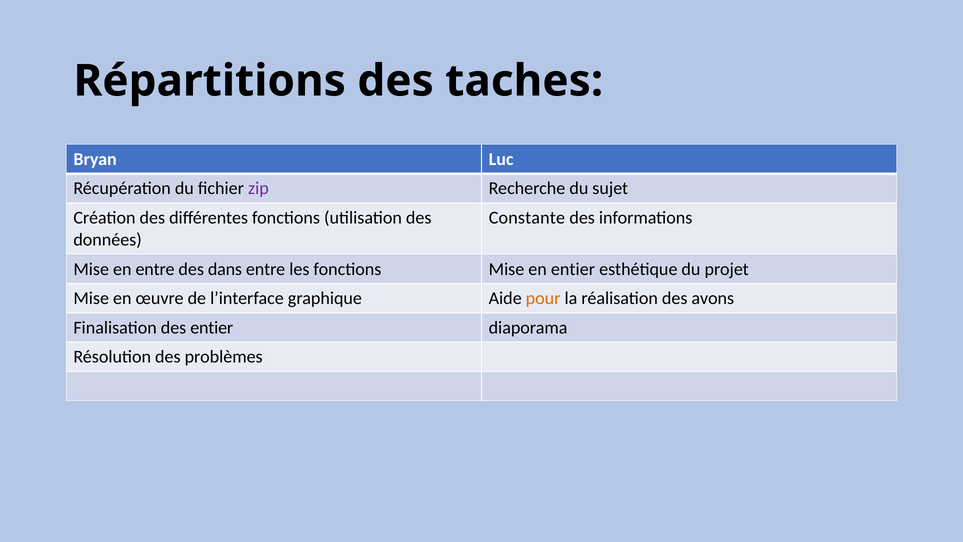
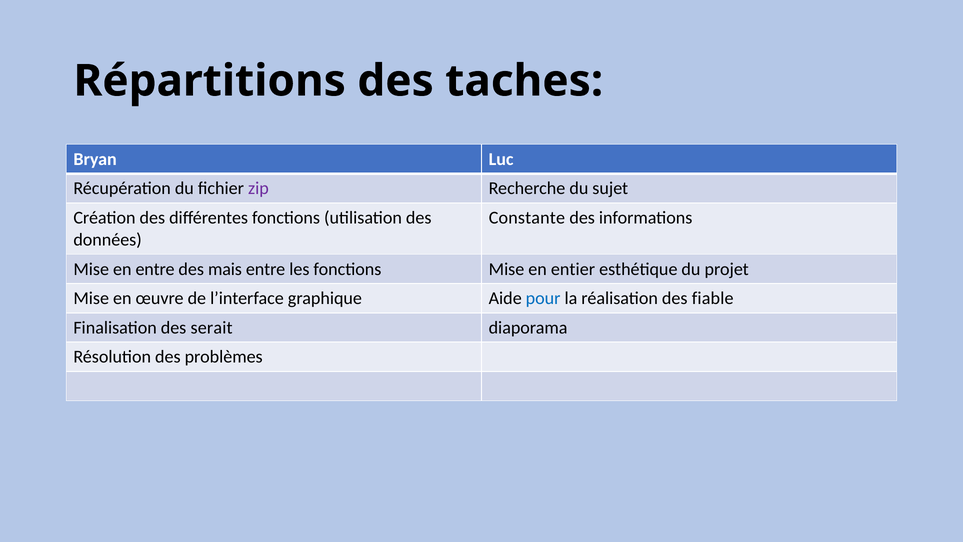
dans: dans -> mais (225, 269)
pour colour: orange -> blue (543, 298)
avons: avons -> fiable (713, 298)
des entier: entier -> serait (212, 328)
